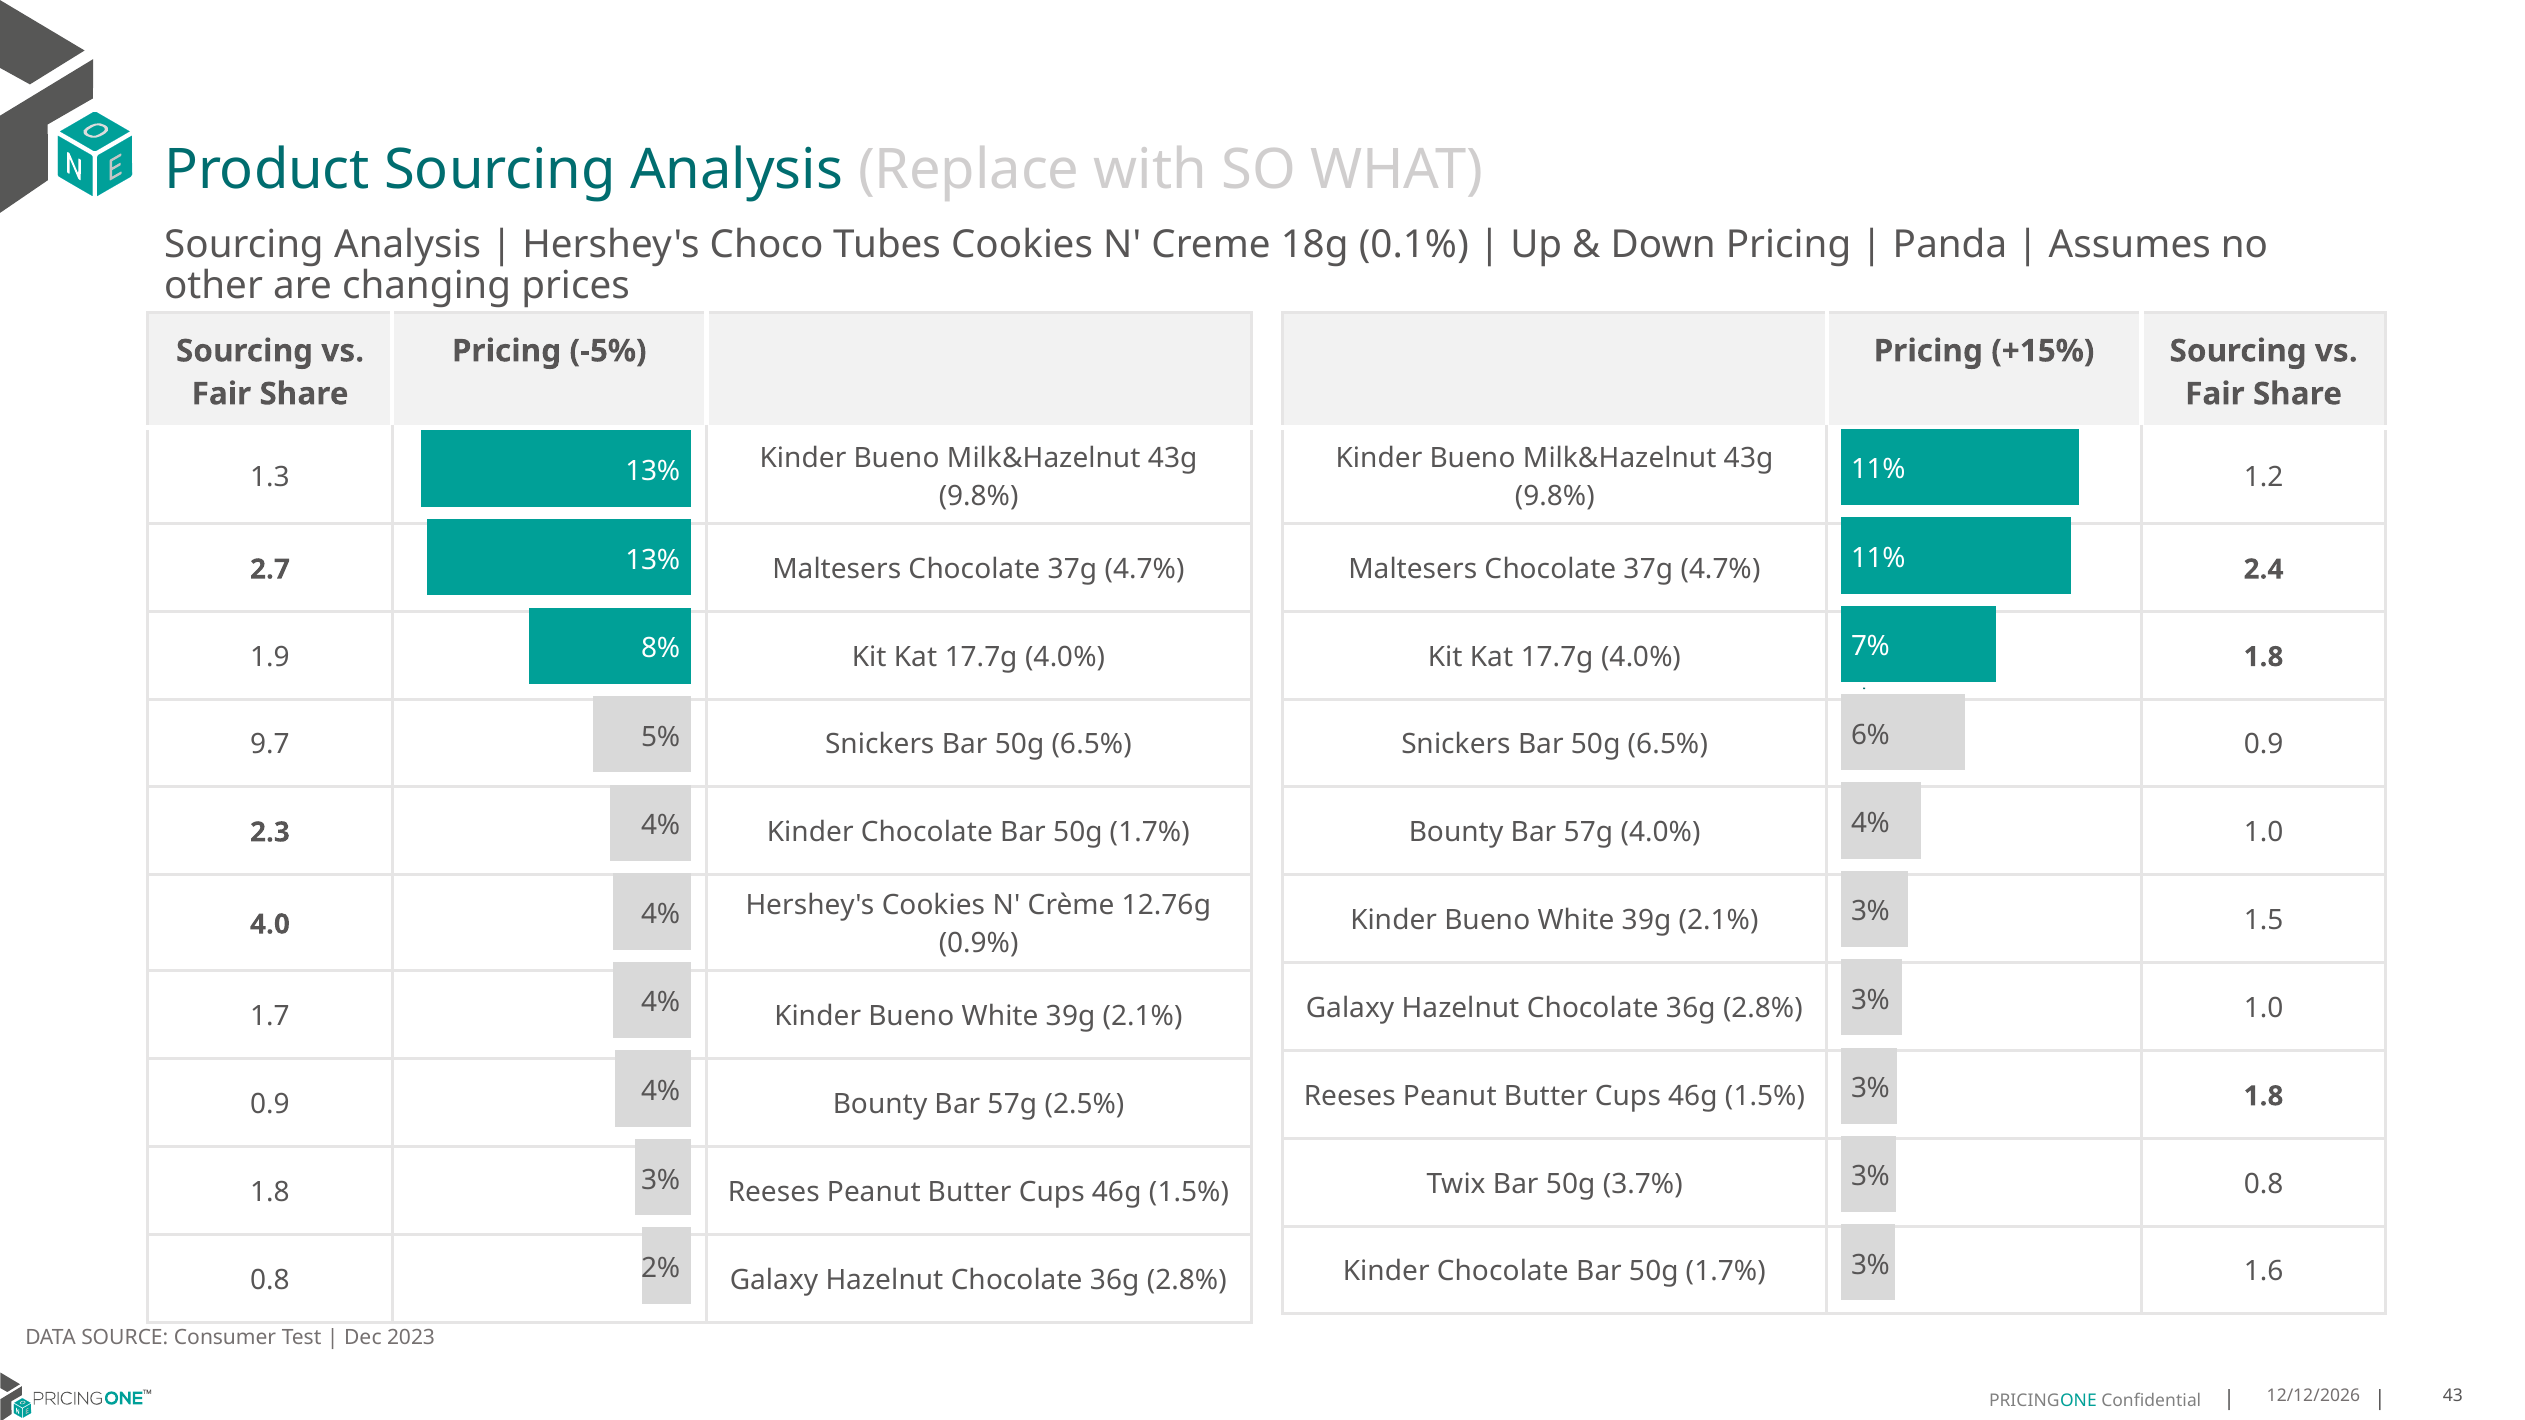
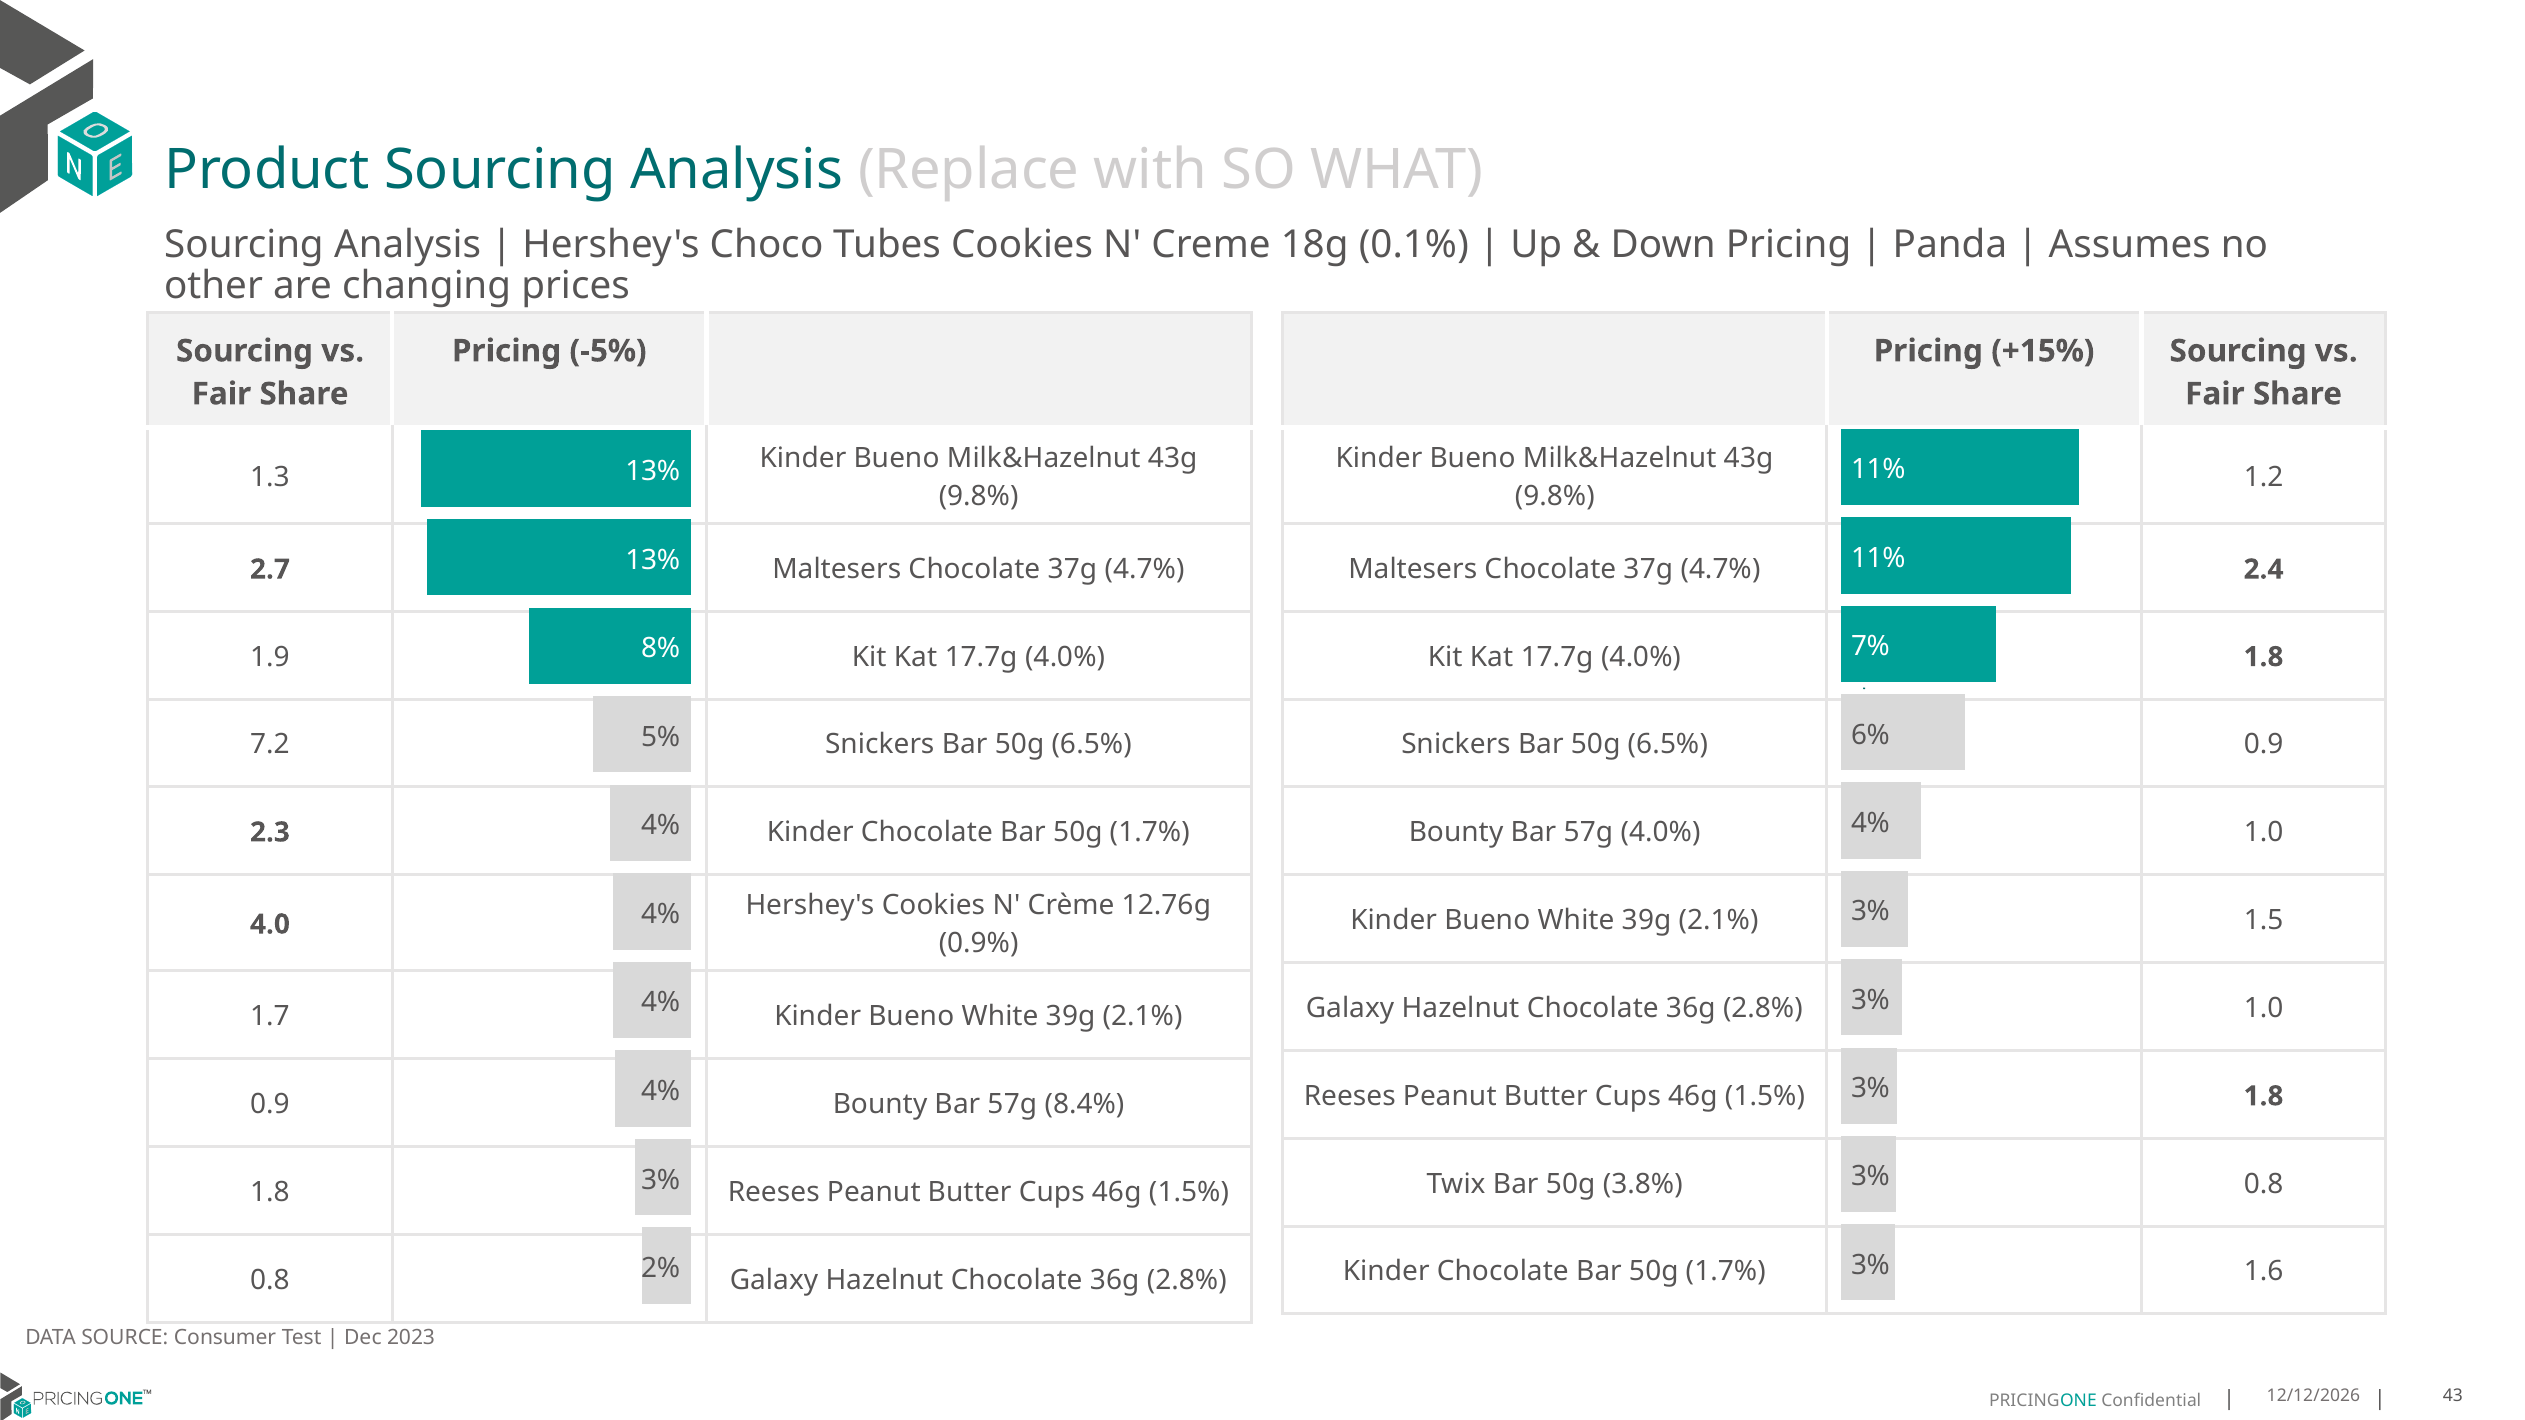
9.7: 9.7 -> 7.2 (270, 745)
2.5%: 2.5% -> 8.4% (1085, 1104)
3.7%: 3.7% -> 3.8% (1643, 1184)
